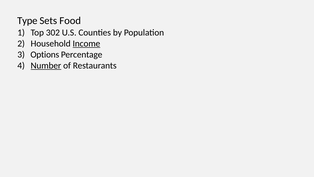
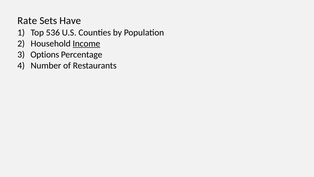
Type: Type -> Rate (27, 21)
Food: Food -> Have (70, 21)
302: 302 -> 536 (53, 32)
Number underline: present -> none (46, 65)
